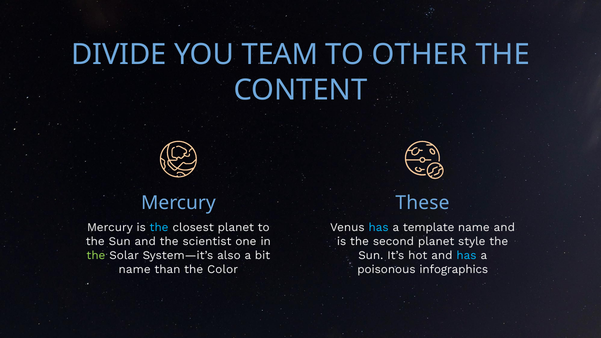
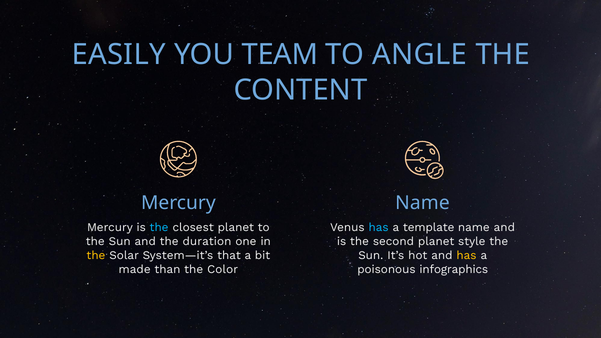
DIVIDE: DIVIDE -> EASILY (119, 55)
OTHER: OTHER -> ANGLE (420, 55)
These: These -> Name (422, 203)
scientist: scientist -> duration (207, 241)
the colour: light green -> yellow (96, 255)
also: also -> that (229, 255)
has colour: light blue -> yellow (466, 255)
name: name -> made (135, 269)
